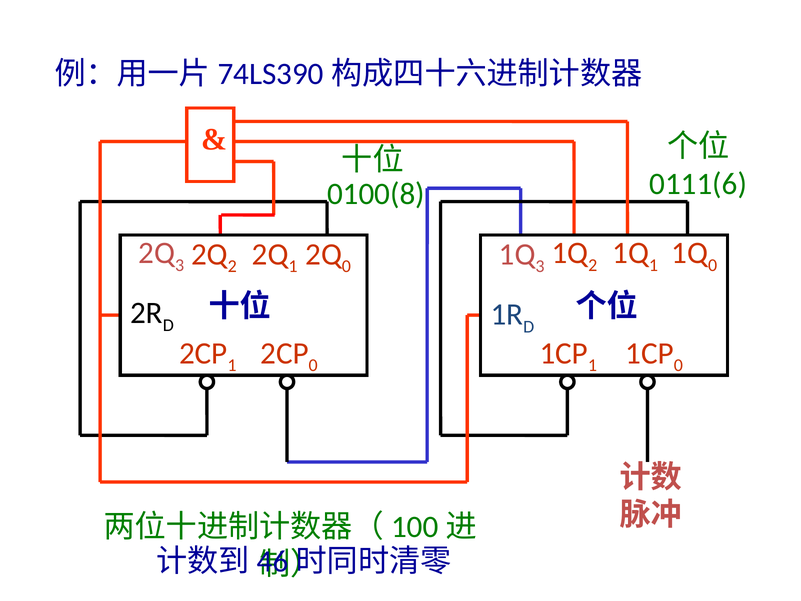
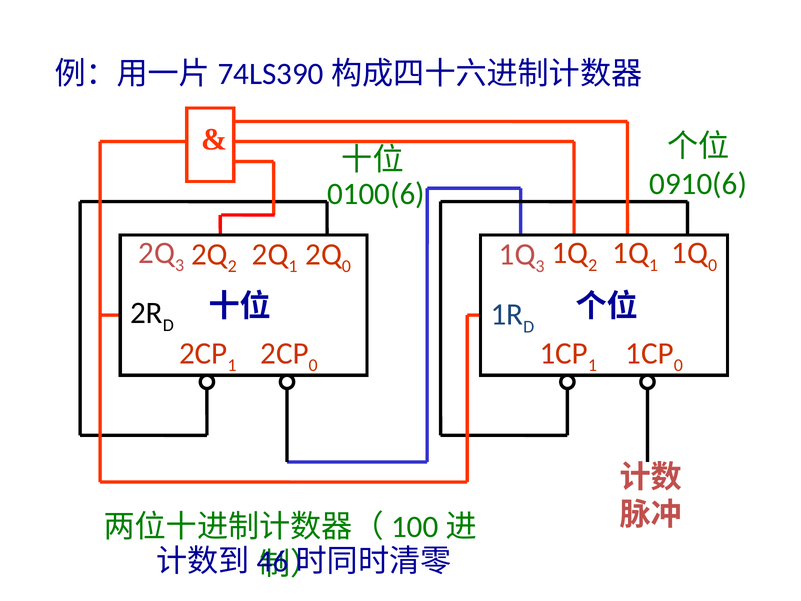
0111(6: 0111(6 -> 0910(6 (698, 184)
0100(8: 0100(8 -> 0100(6 (376, 194)
